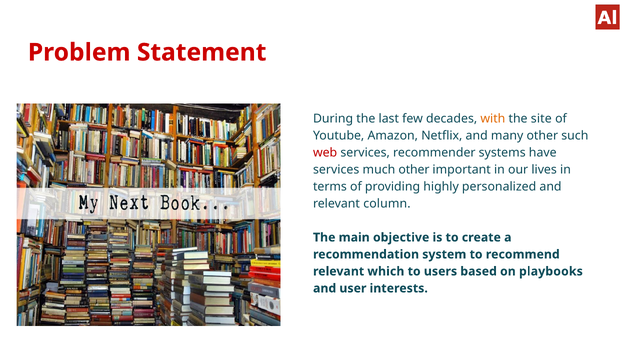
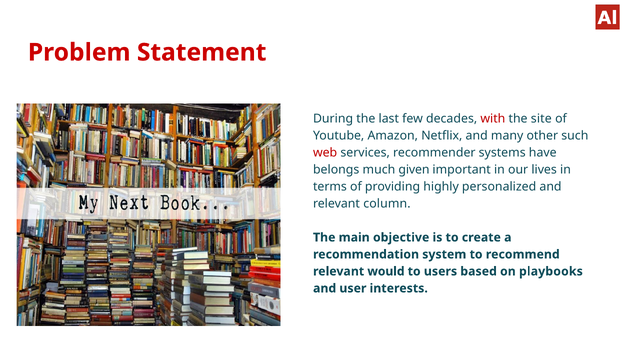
with colour: orange -> red (493, 119)
services: services -> belongs (336, 170)
much other: other -> given (414, 170)
which: which -> would (386, 271)
